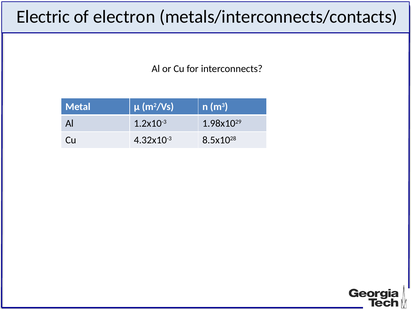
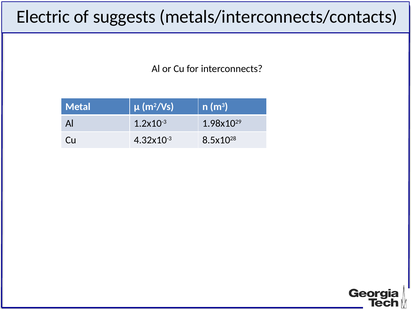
electron: electron -> suggests (124, 17)
